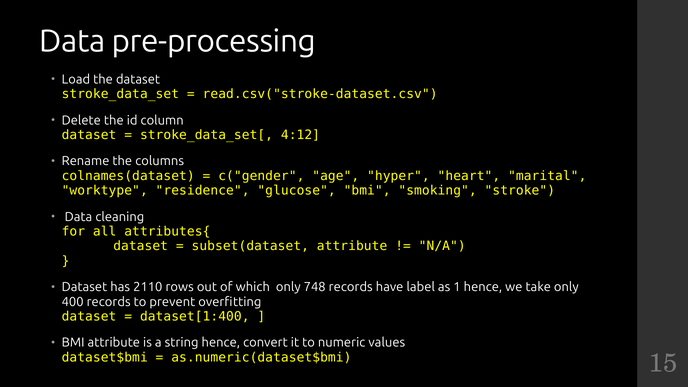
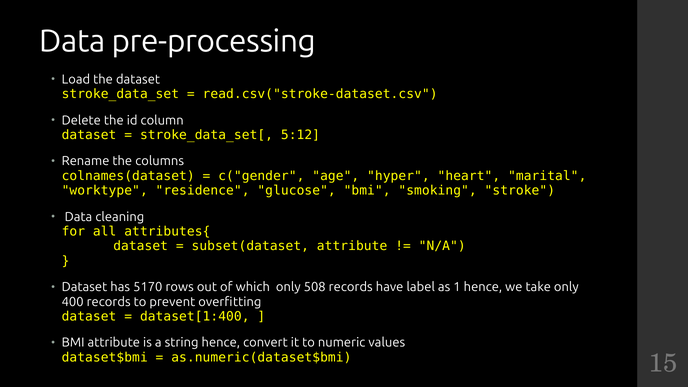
4:12: 4:12 -> 5:12 (300, 135)
2110: 2110 -> 5170 (148, 287)
748: 748 -> 508 (315, 287)
